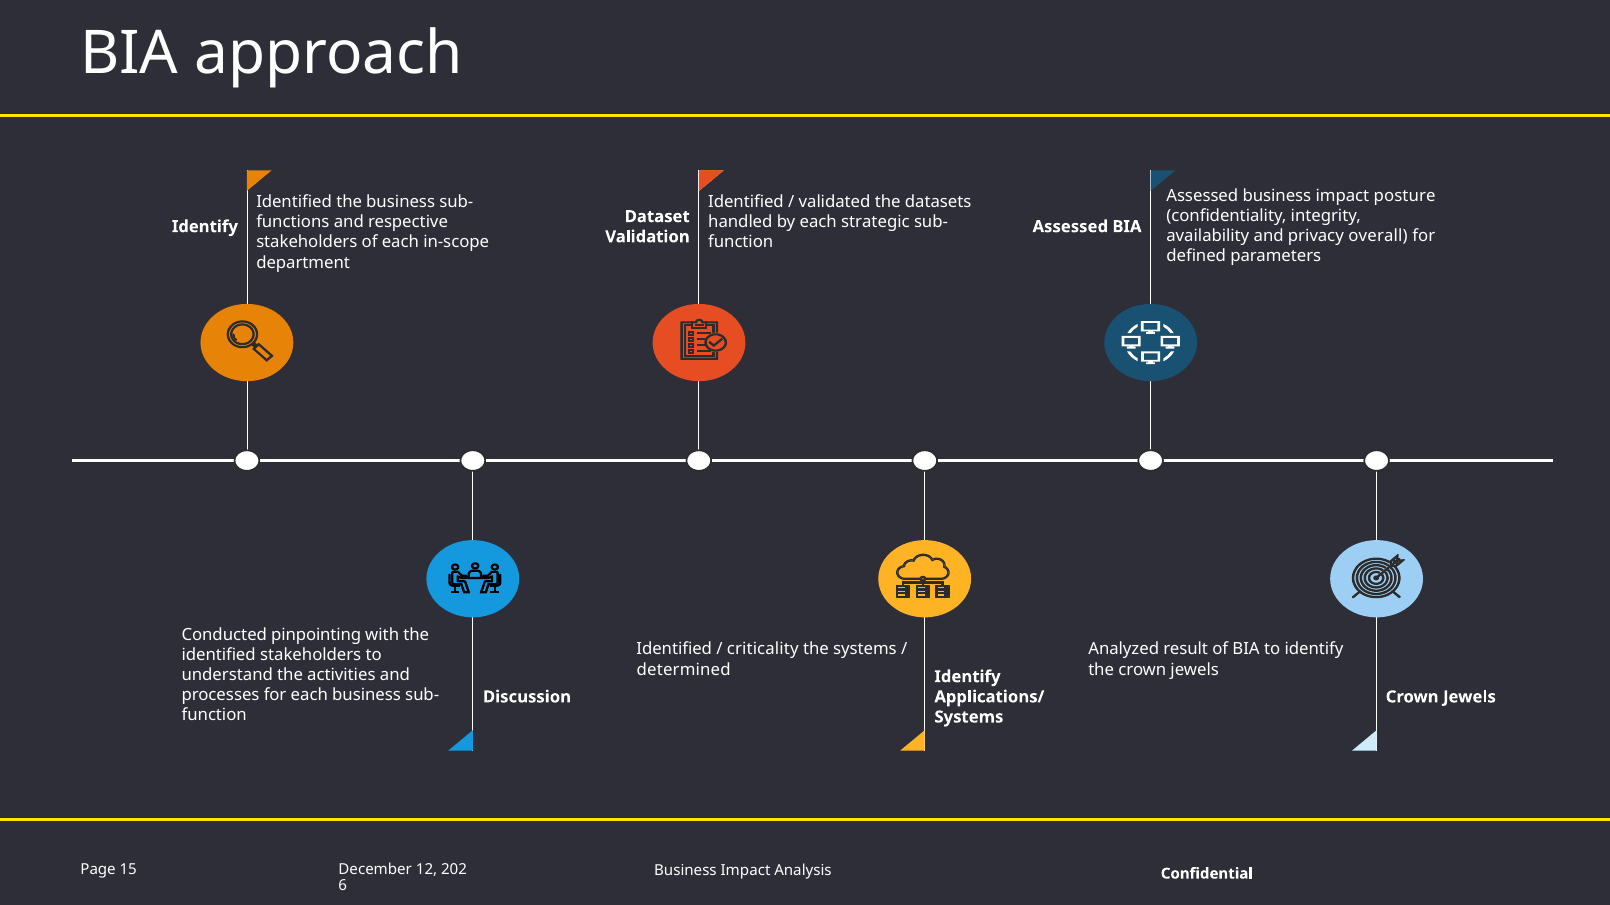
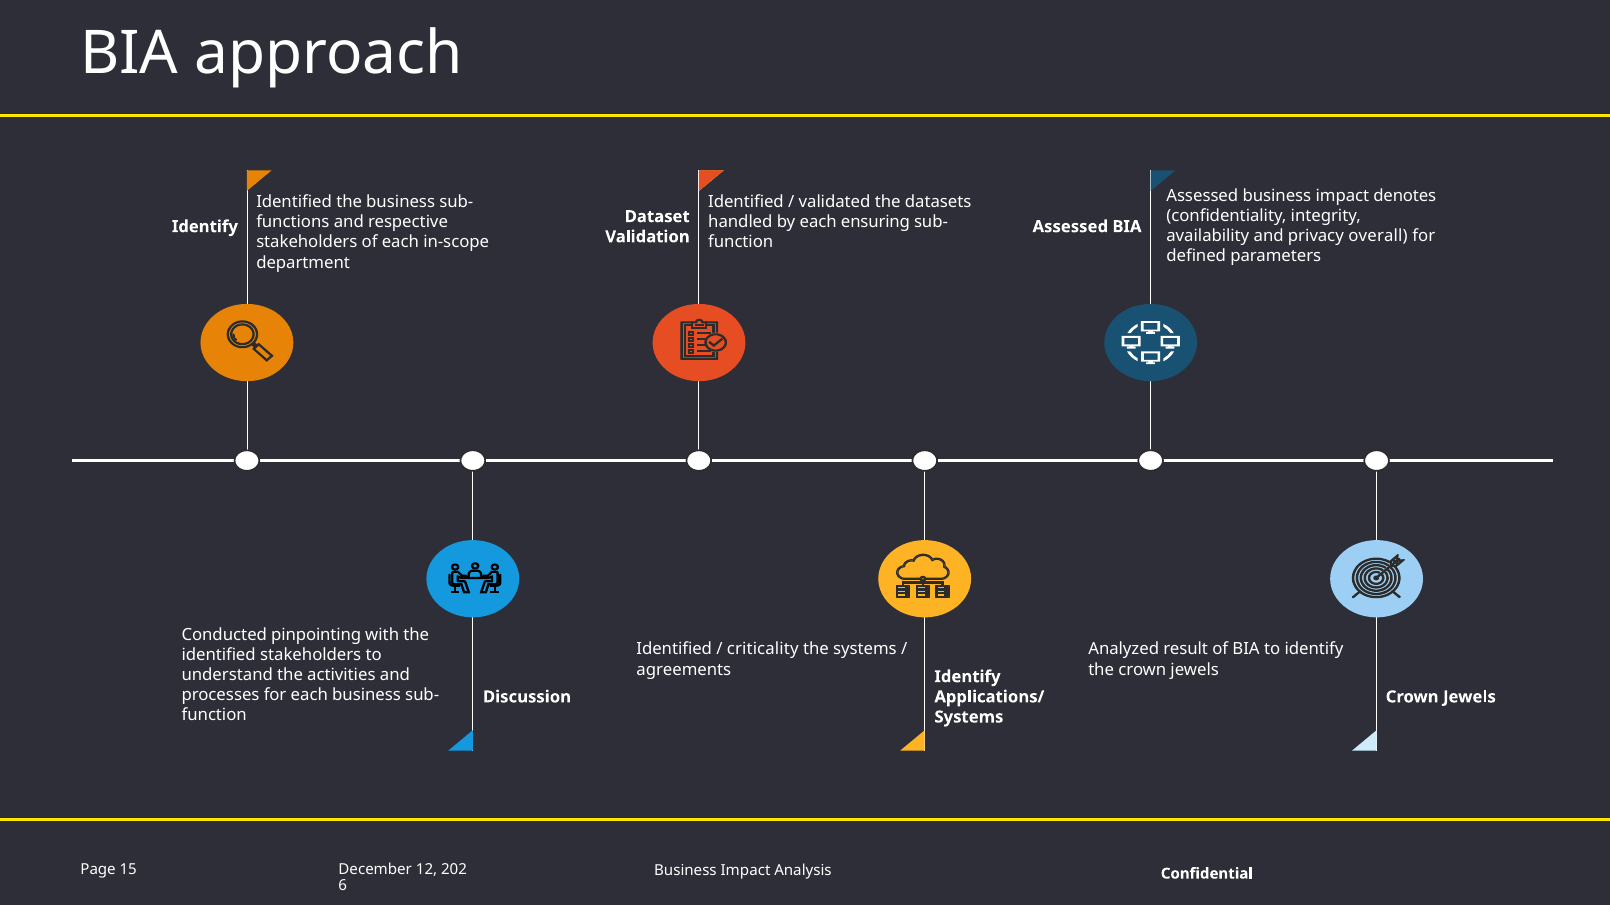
posture: posture -> denotes (1405, 196)
strategic: strategic -> ensuring (875, 222)
determined: determined -> agreements (684, 670)
